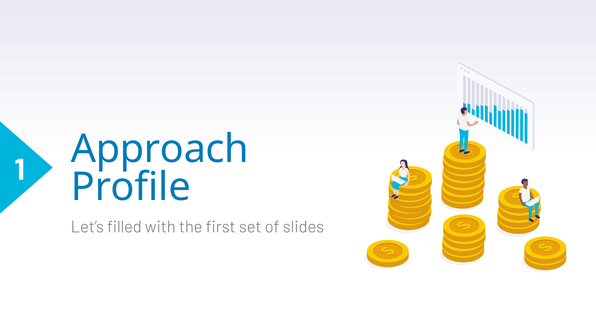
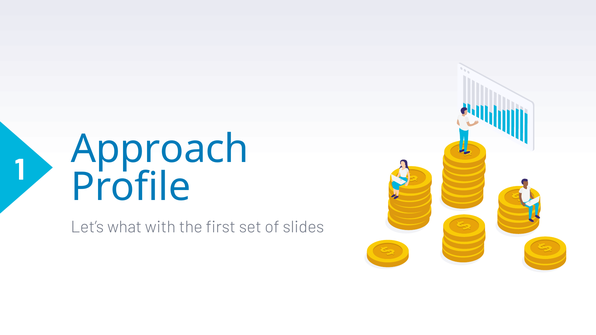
filled: filled -> what (124, 227)
